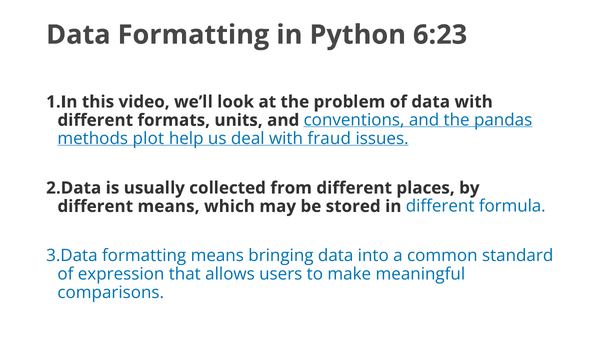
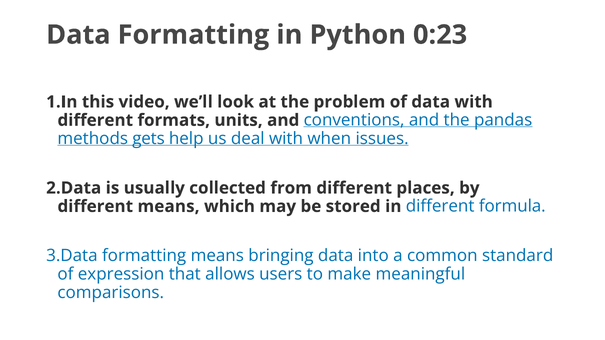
6:23: 6:23 -> 0:23 (440, 35)
plot: plot -> gets (149, 139)
fraud: fraud -> when (329, 139)
